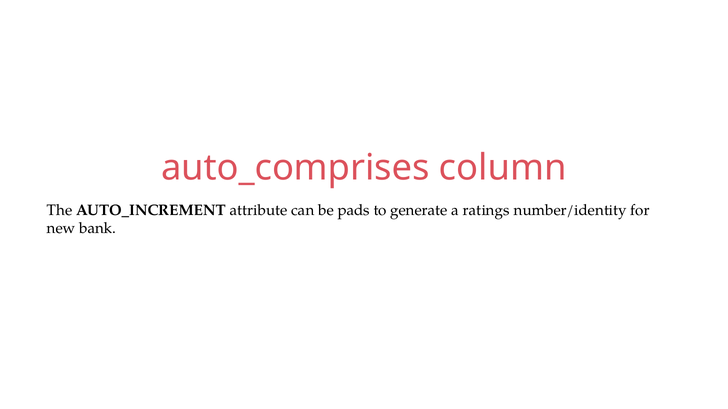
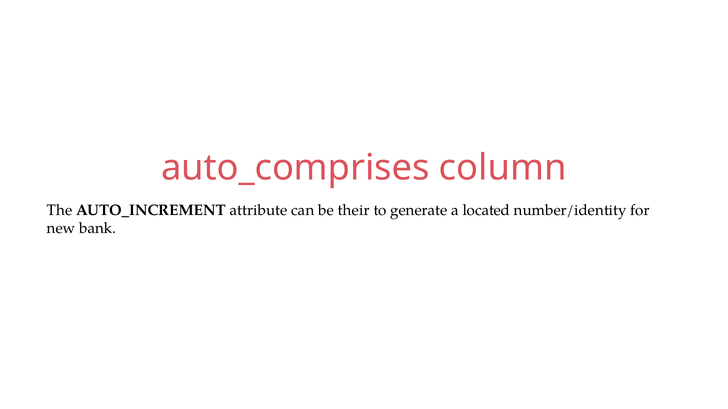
pads: pads -> their (354, 210)
ratings: ratings -> located (486, 210)
